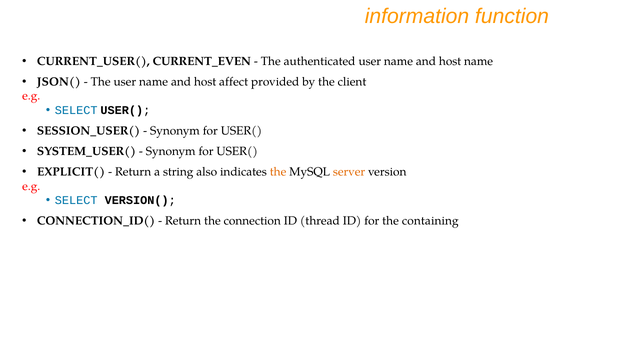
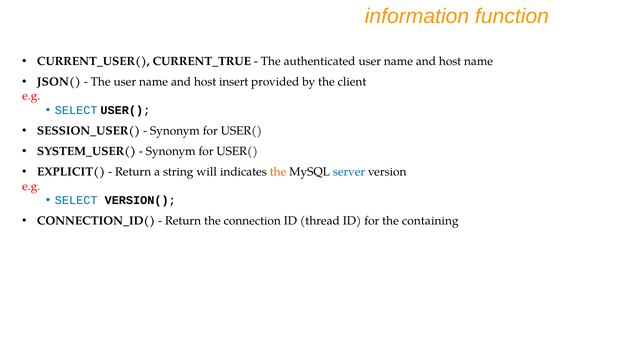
CURRENT_EVEN: CURRENT_EVEN -> CURRENT_TRUE (202, 61)
affect: affect -> insert (234, 82)
also: also -> will (207, 172)
server colour: orange -> blue (349, 172)
